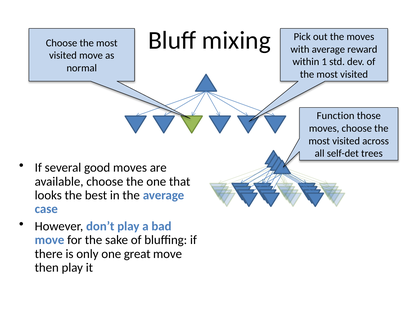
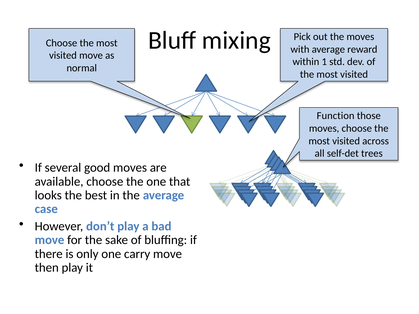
great: great -> carry (137, 254)
